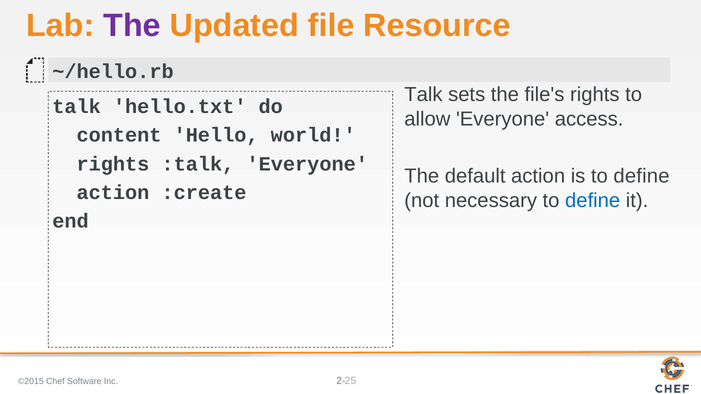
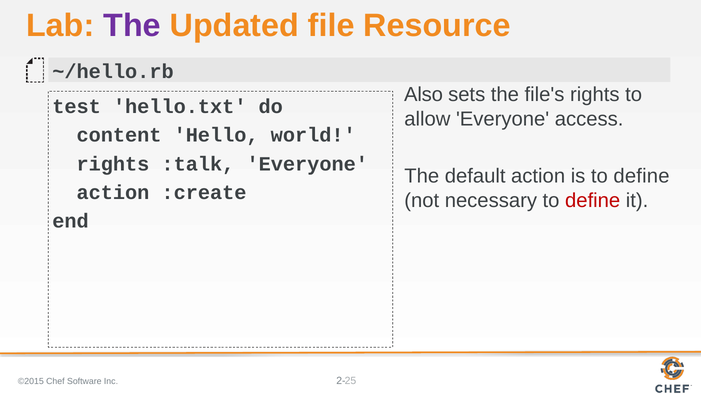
Talk: Talk -> Also (424, 95)
talk: talk -> test (77, 107)
define colour: blue -> red (593, 201)
